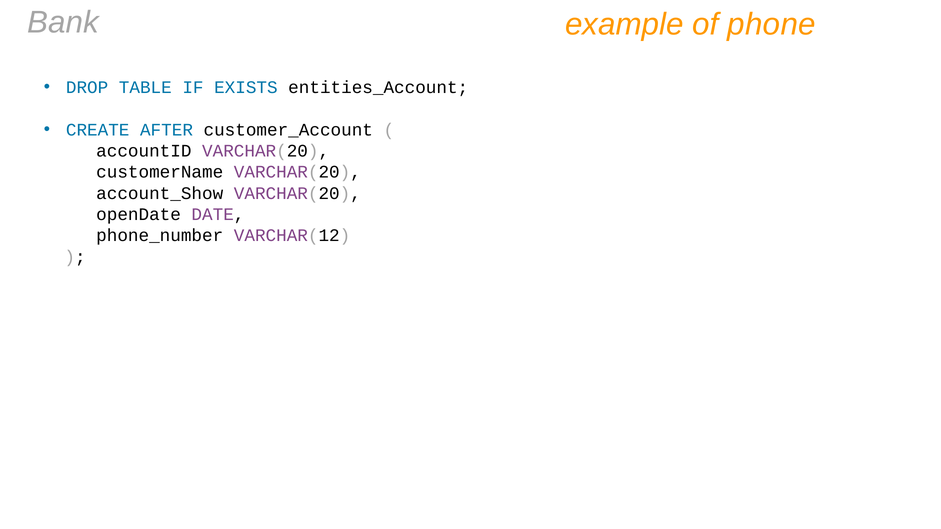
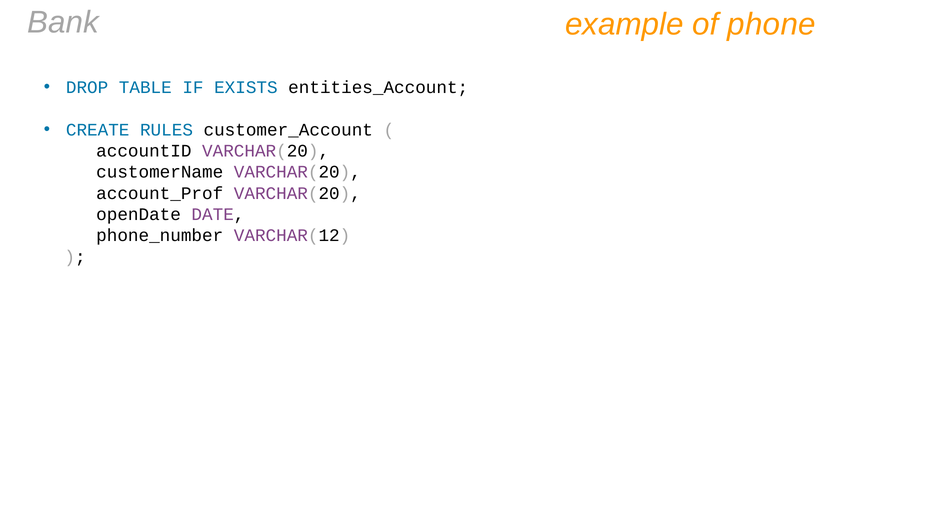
AFTER: AFTER -> RULES (167, 130)
account_Show: account_Show -> account_Prof (160, 193)
